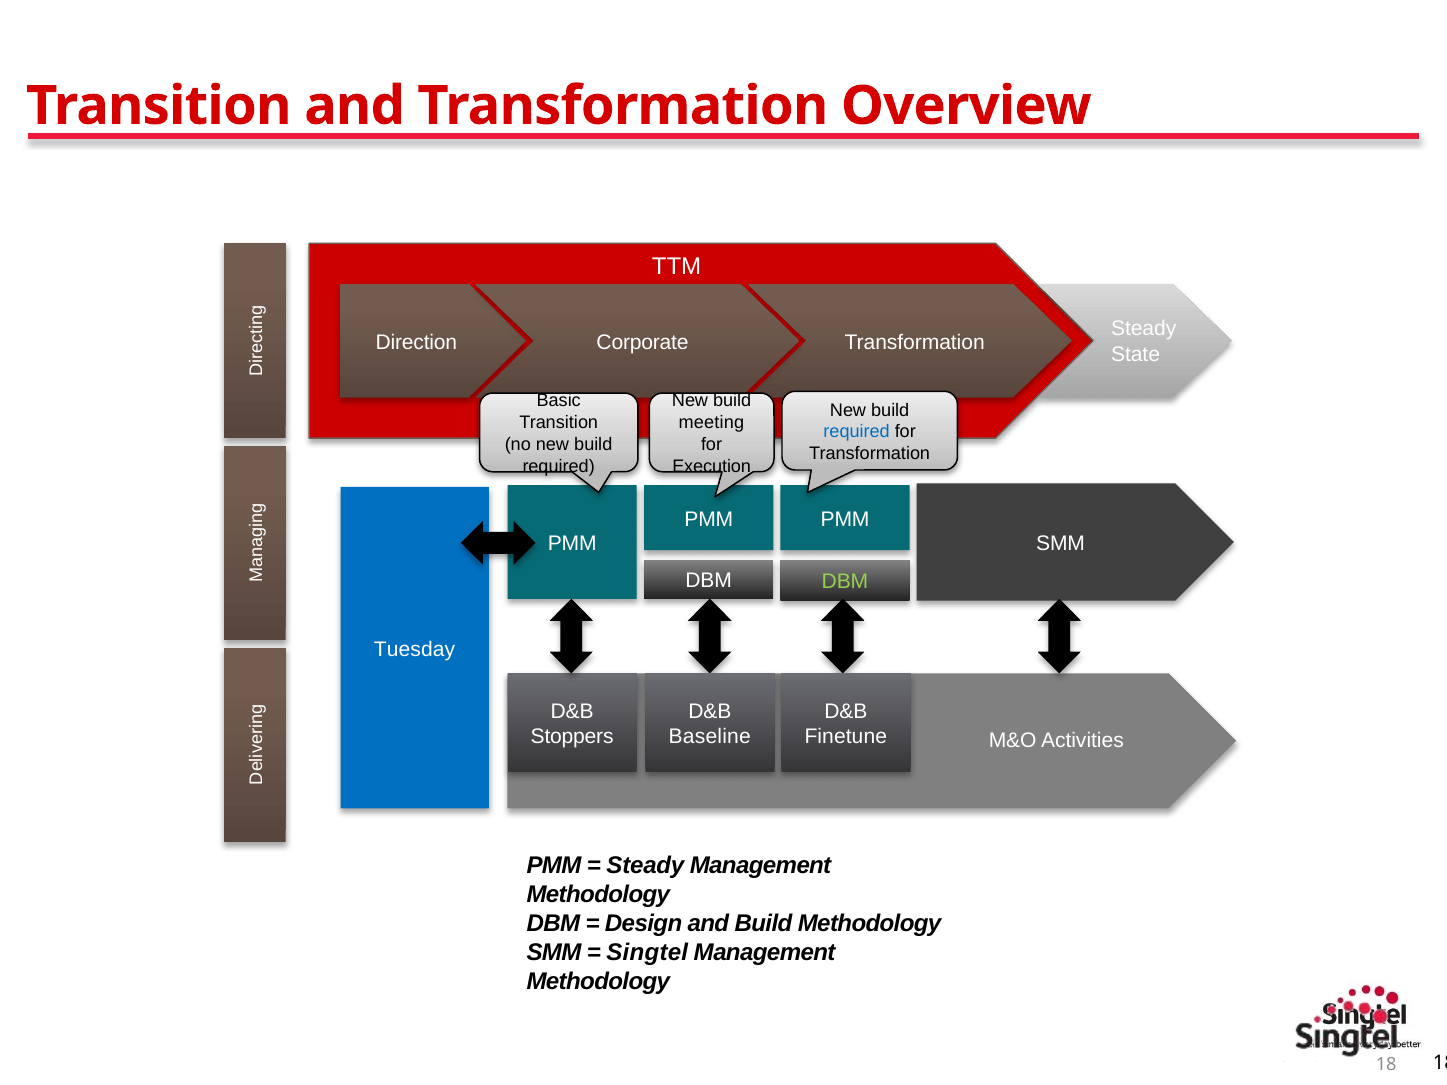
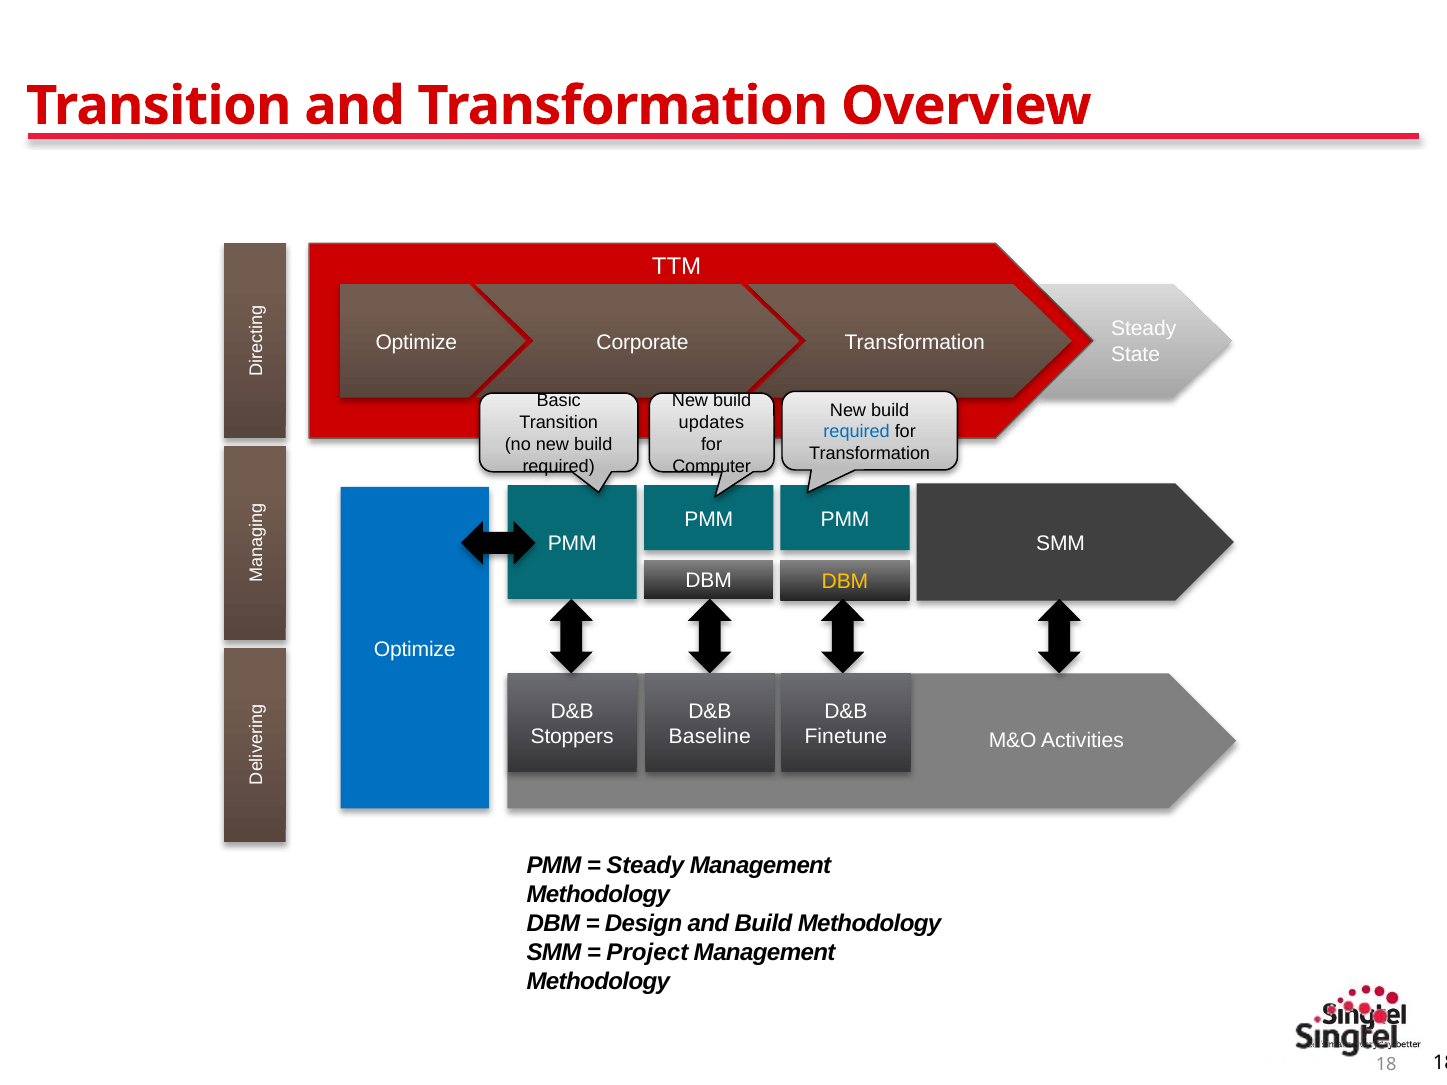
Direction: Direction -> Optimize (416, 342)
meeting: meeting -> updates (711, 423)
Execution: Execution -> Computer (712, 466)
DBM colour: light green -> yellow (845, 582)
Tuesday: Tuesday -> Optimize (415, 649)
Singtel: Singtel -> Project (647, 952)
